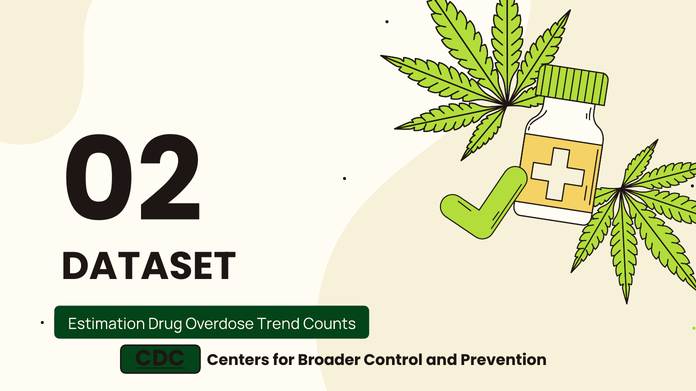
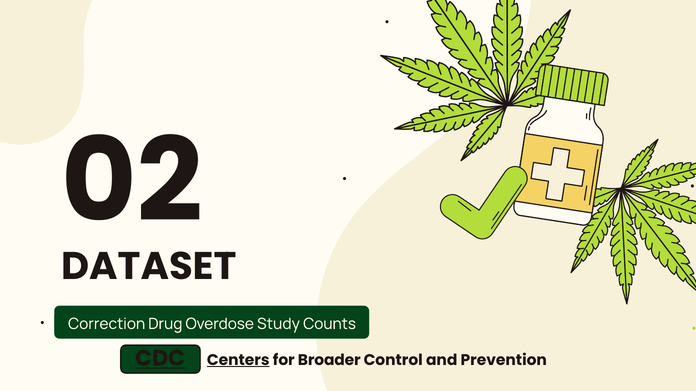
Estimation: Estimation -> Correction (107, 324)
Trend: Trend -> Study (278, 324)
Centers underline: none -> present (238, 361)
